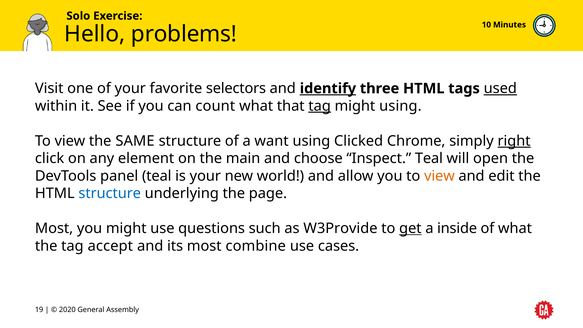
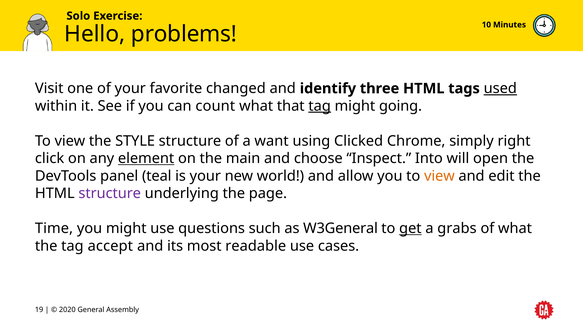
selectors: selectors -> changed (236, 88)
identify underline: present -> none (328, 88)
might using: using -> going (401, 106)
SAME: SAME -> STYLE (135, 141)
right underline: present -> none (514, 141)
element underline: none -> present (146, 158)
Inspect Teal: Teal -> Into (429, 158)
structure colour: blue -> purple (110, 193)
Most: Most -> Time (54, 228)
W3Provide: W3Provide -> W3General (340, 228)
inside: inside -> grabs (457, 228)
combine: combine -> readable (256, 246)
